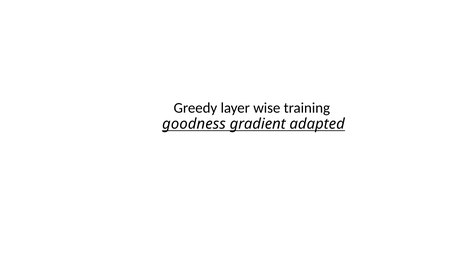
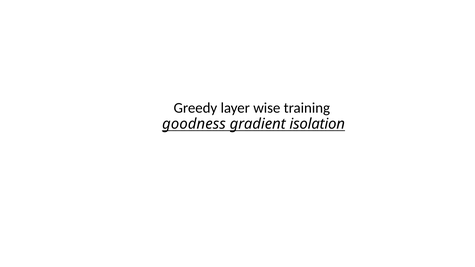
adapted: adapted -> isolation (317, 124)
